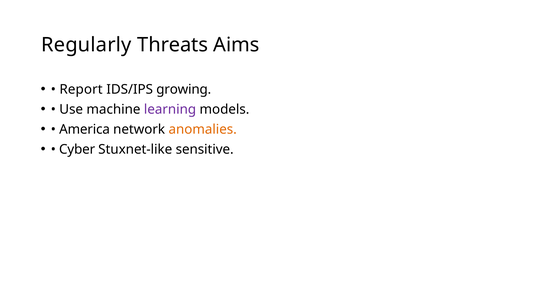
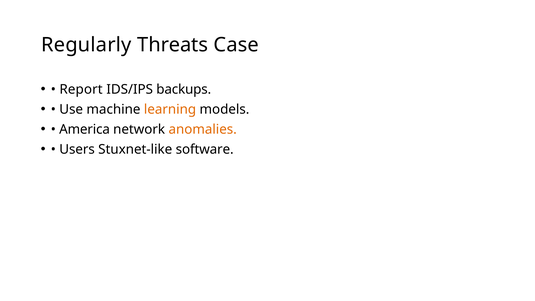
Aims: Aims -> Case (236, 45)
growing: growing -> backups (184, 89)
learning colour: purple -> orange (170, 109)
Cyber: Cyber -> Users (77, 149)
sensitive: sensitive -> software (205, 149)
